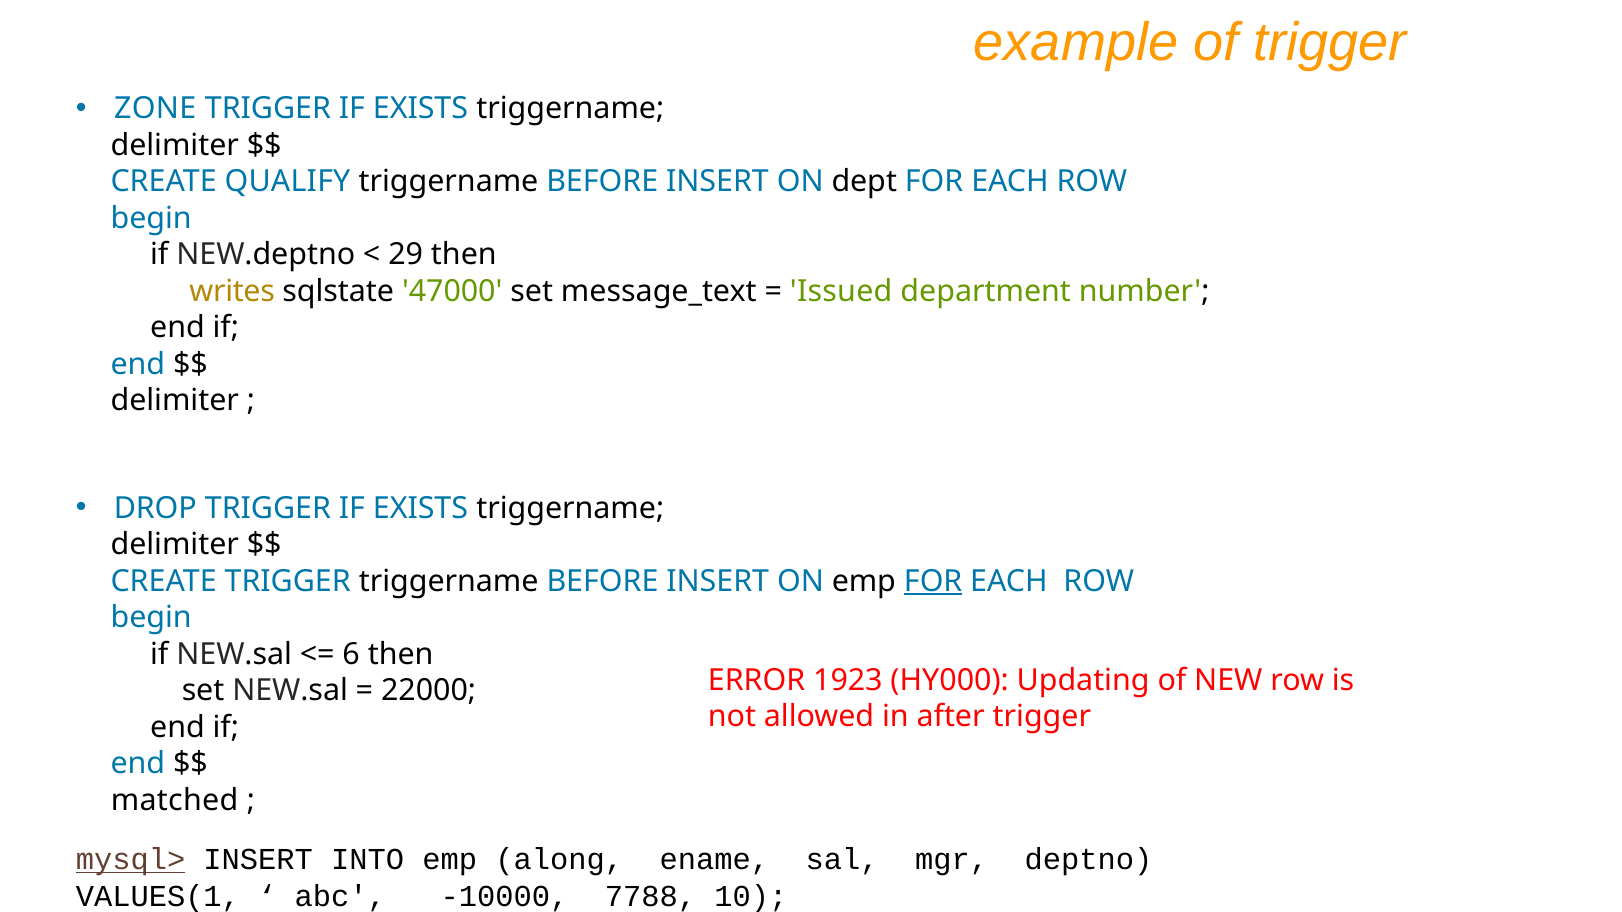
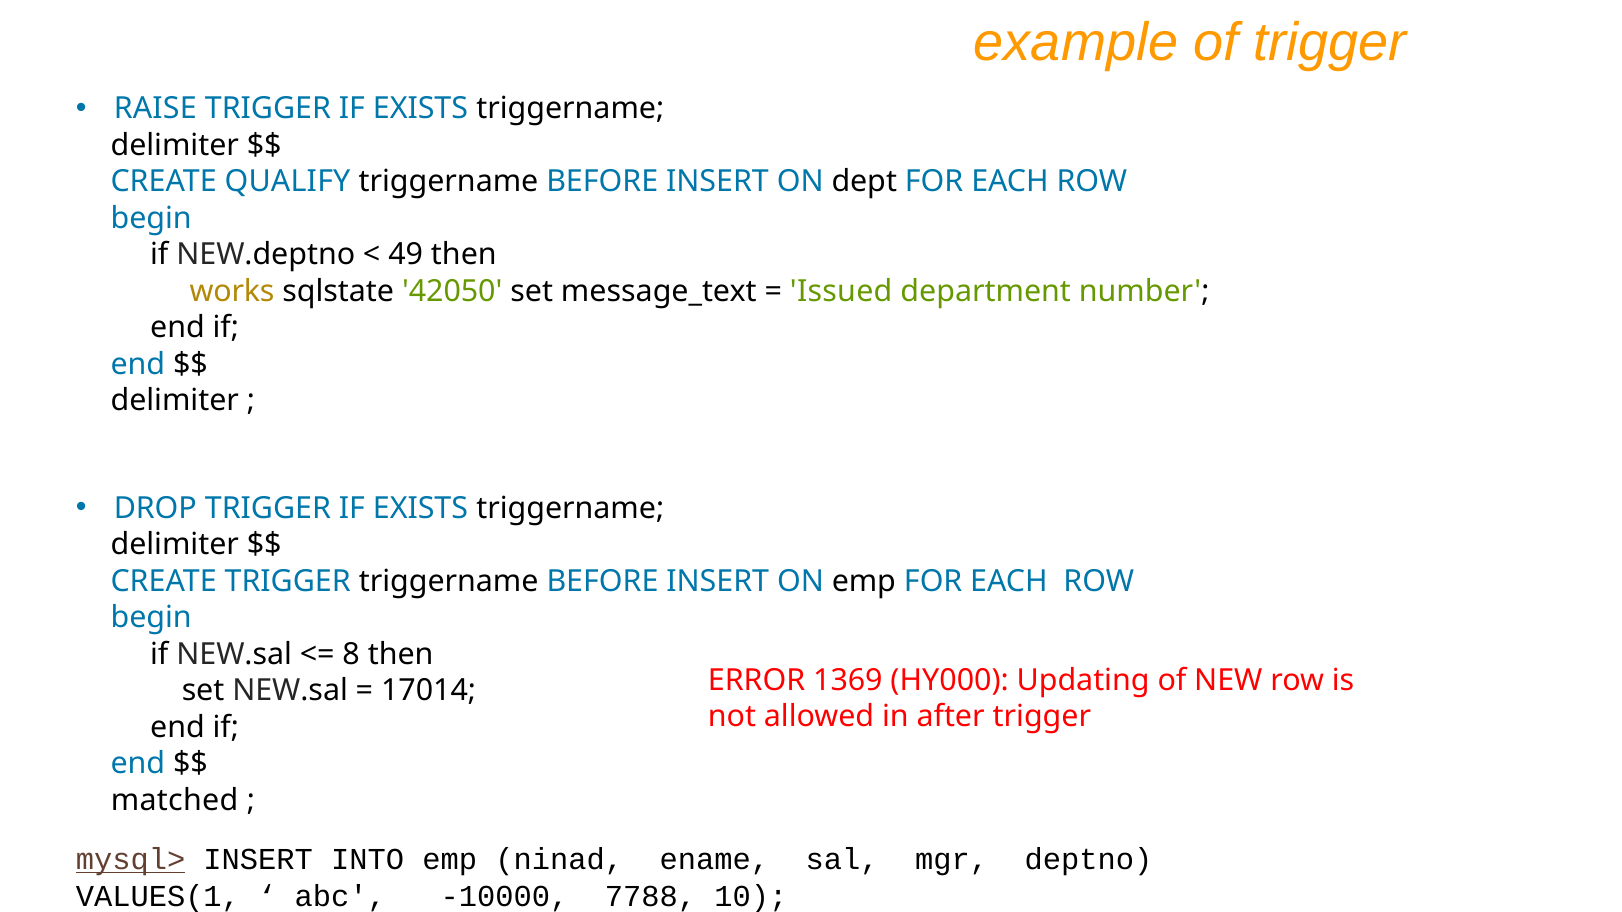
ZONE: ZONE -> RAISE (155, 109)
29: 29 -> 49 (406, 255)
writes: writes -> works (232, 291)
47000: 47000 -> 42050 (452, 291)
FOR underline: present -> none (933, 581)
6: 6 -> 8 (351, 654)
1923: 1923 -> 1369 (848, 680)
22000: 22000 -> 17014 (429, 691)
along: along -> ninad (559, 860)
